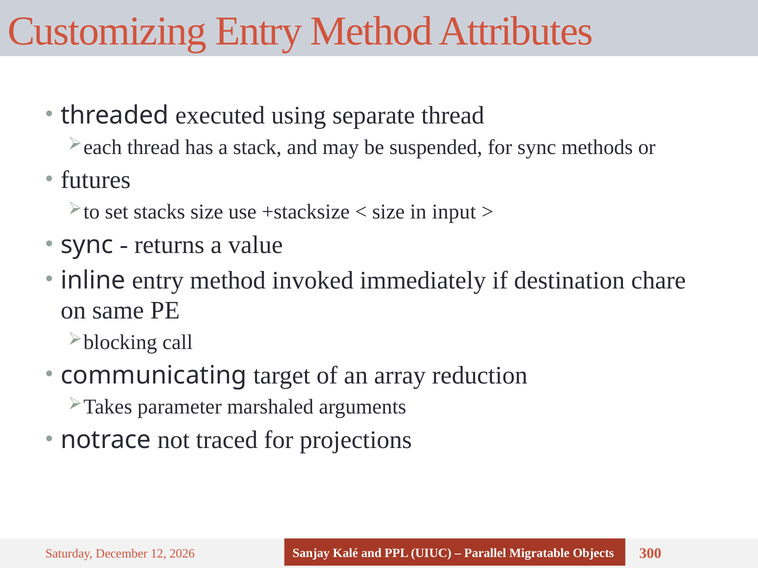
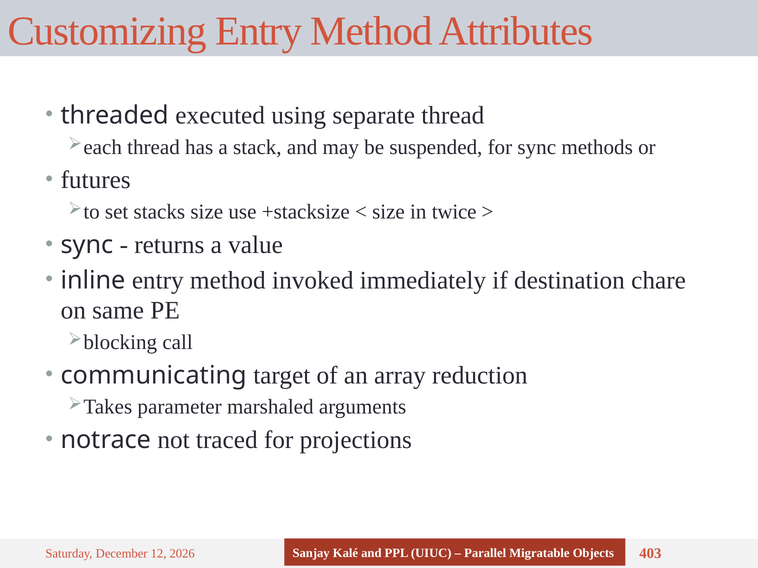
input: input -> twice (454, 212)
300: 300 -> 403 (650, 554)
